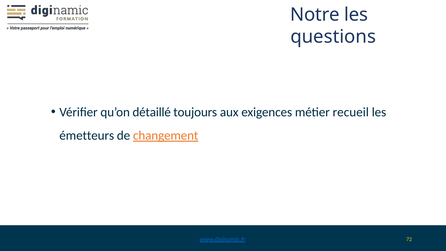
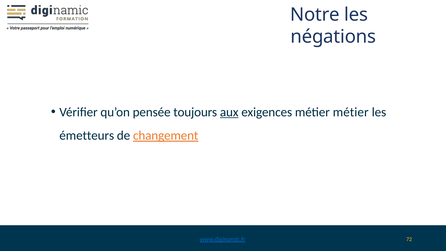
questions: questions -> négations (333, 37)
détaillé: détaillé -> pensée (152, 112)
aux underline: none -> present (229, 112)
métier recueil: recueil -> métier (351, 112)
